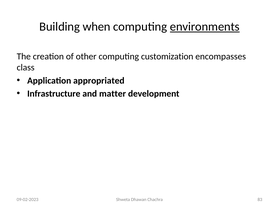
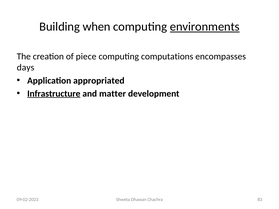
other: other -> piece (86, 56)
customization: customization -> computations (167, 56)
class: class -> days (26, 68)
Infrastructure underline: none -> present (54, 94)
